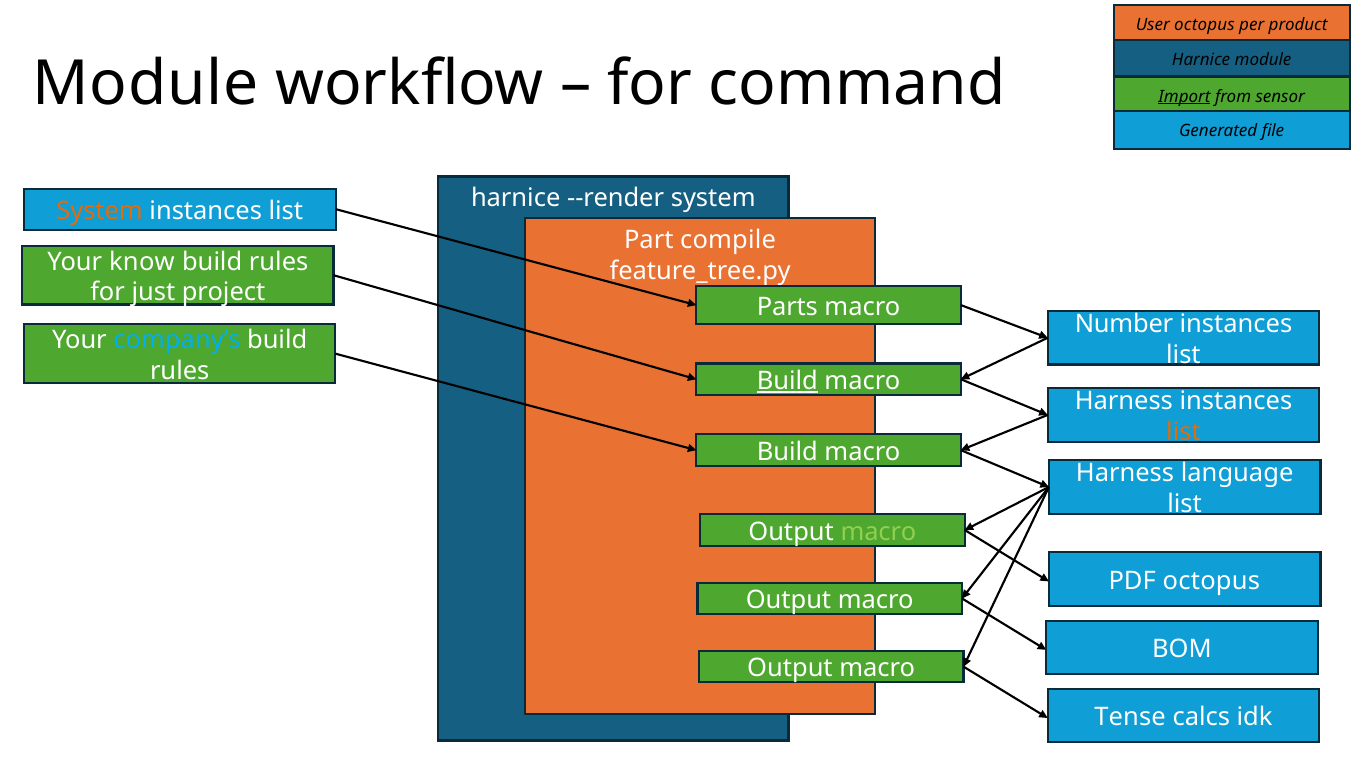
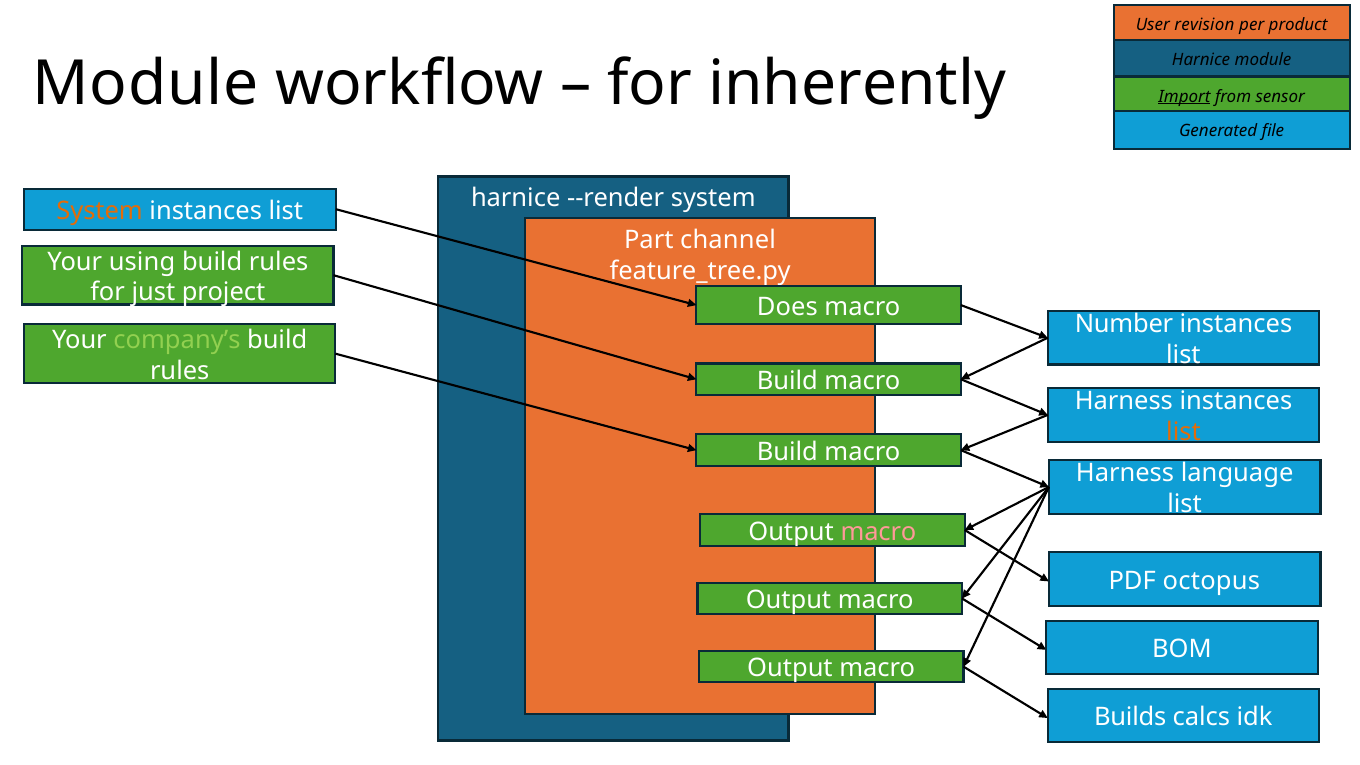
User octopus: octopus -> revision (1204, 24)
command: command -> inherently (857, 84)
compile: compile -> channel (728, 240)
know: know -> using (142, 262)
Parts: Parts -> Does (787, 307)
company’s colour: light blue -> light green (177, 340)
Build underline: present -> none (787, 381)
macro colour: light green -> pink (878, 532)
Tense: Tense -> Builds (1130, 717)
